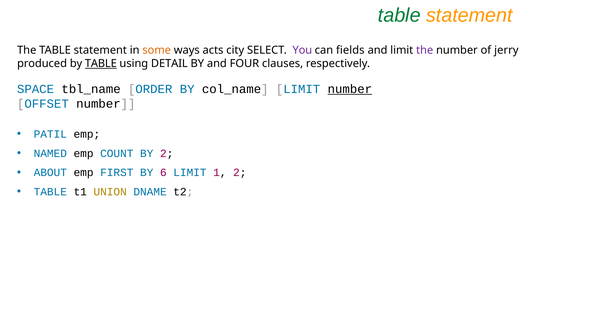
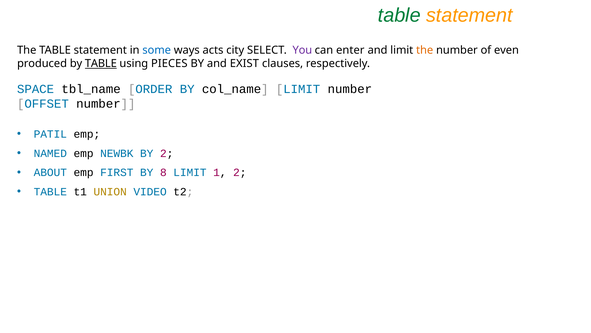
some colour: orange -> blue (157, 50)
fields: fields -> enter (350, 50)
the colour: purple -> orange (425, 50)
jerry: jerry -> even (506, 50)
DETAIL: DETAIL -> PIECES (169, 64)
FOUR: FOUR -> EXIST (244, 64)
number underline: present -> none (350, 89)
COUNT: COUNT -> NEWBK (117, 153)
6: 6 -> 8 (163, 172)
DNAME: DNAME -> VIDEO (150, 192)
